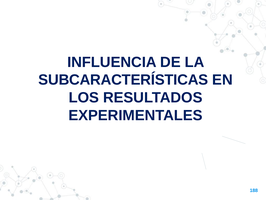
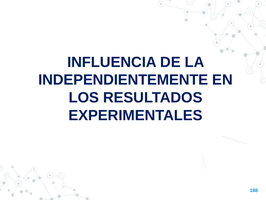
SUBCARACTERÍSTICAS: SUBCARACTERÍSTICAS -> INDEPENDIENTEMENTE (123, 80)
